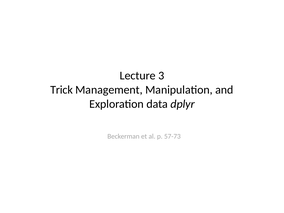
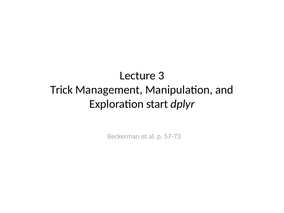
data: data -> start (157, 104)
